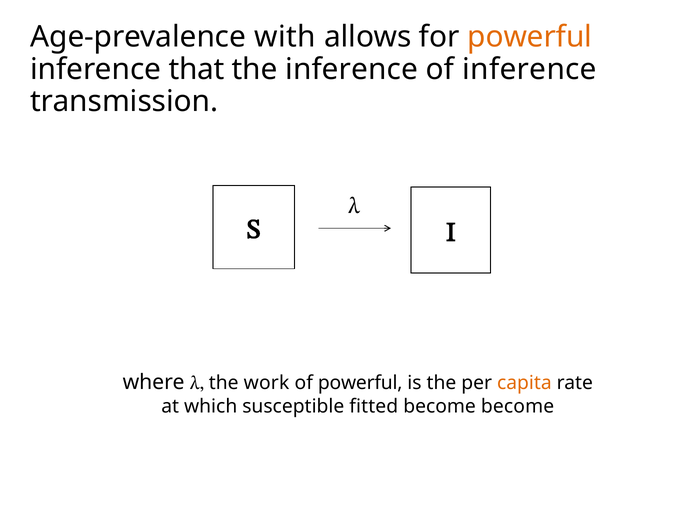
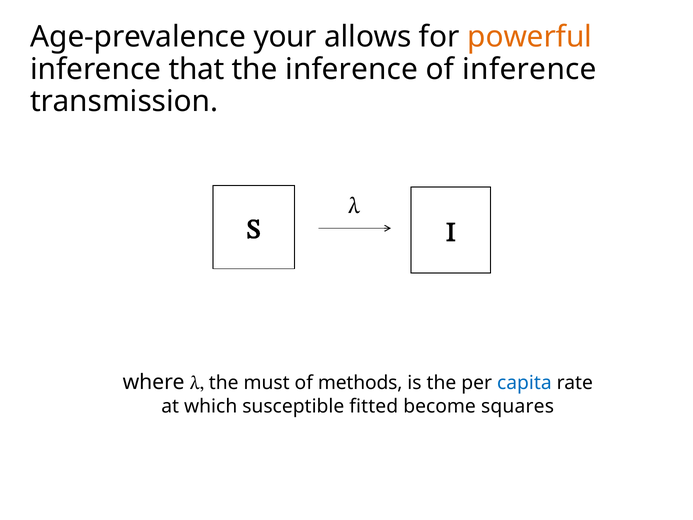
with: with -> your (285, 37)
work: work -> must (267, 383)
of powerful: powerful -> methods (360, 383)
capita colour: orange -> blue (524, 383)
become become: become -> squares (518, 406)
